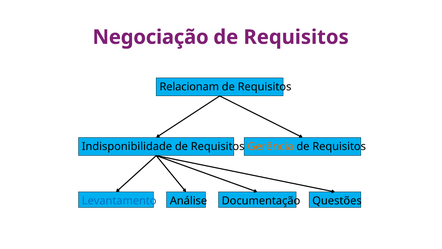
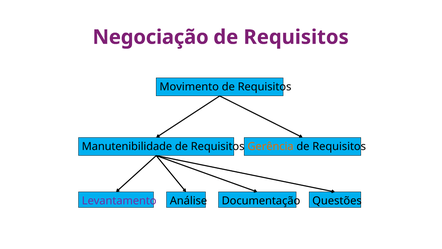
Relacionam: Relacionam -> Movimento (189, 87)
Indisponibilidade: Indisponibilidade -> Manutenibilidade (127, 146)
Levantamento colour: blue -> purple (119, 201)
